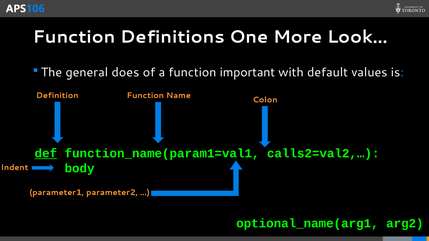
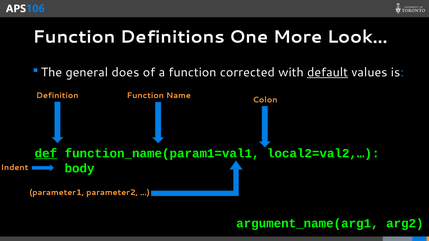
important: important -> corrected (247, 73)
default underline: none -> present (328, 73)
calls2=val2,…: calls2=val2,… -> local2=val2,… (323, 153)
optional_name(arg1: optional_name(arg1 -> argument_name(arg1 (307, 223)
